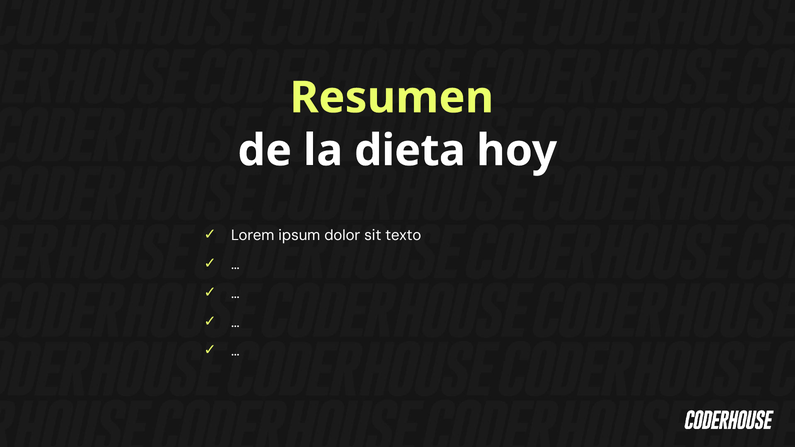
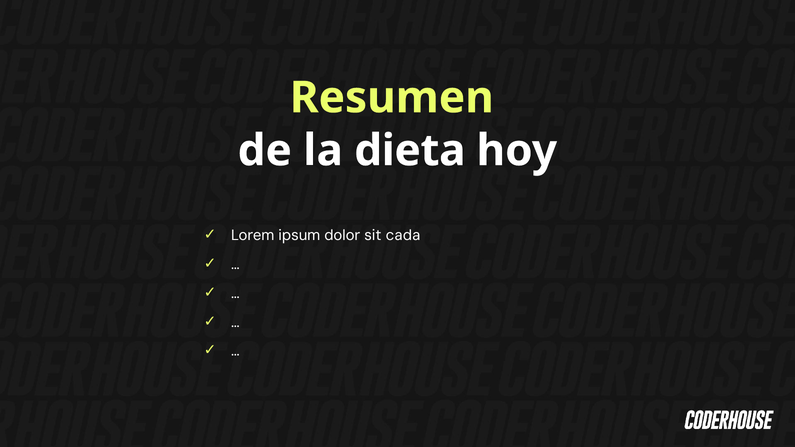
texto: texto -> cada (403, 235)
